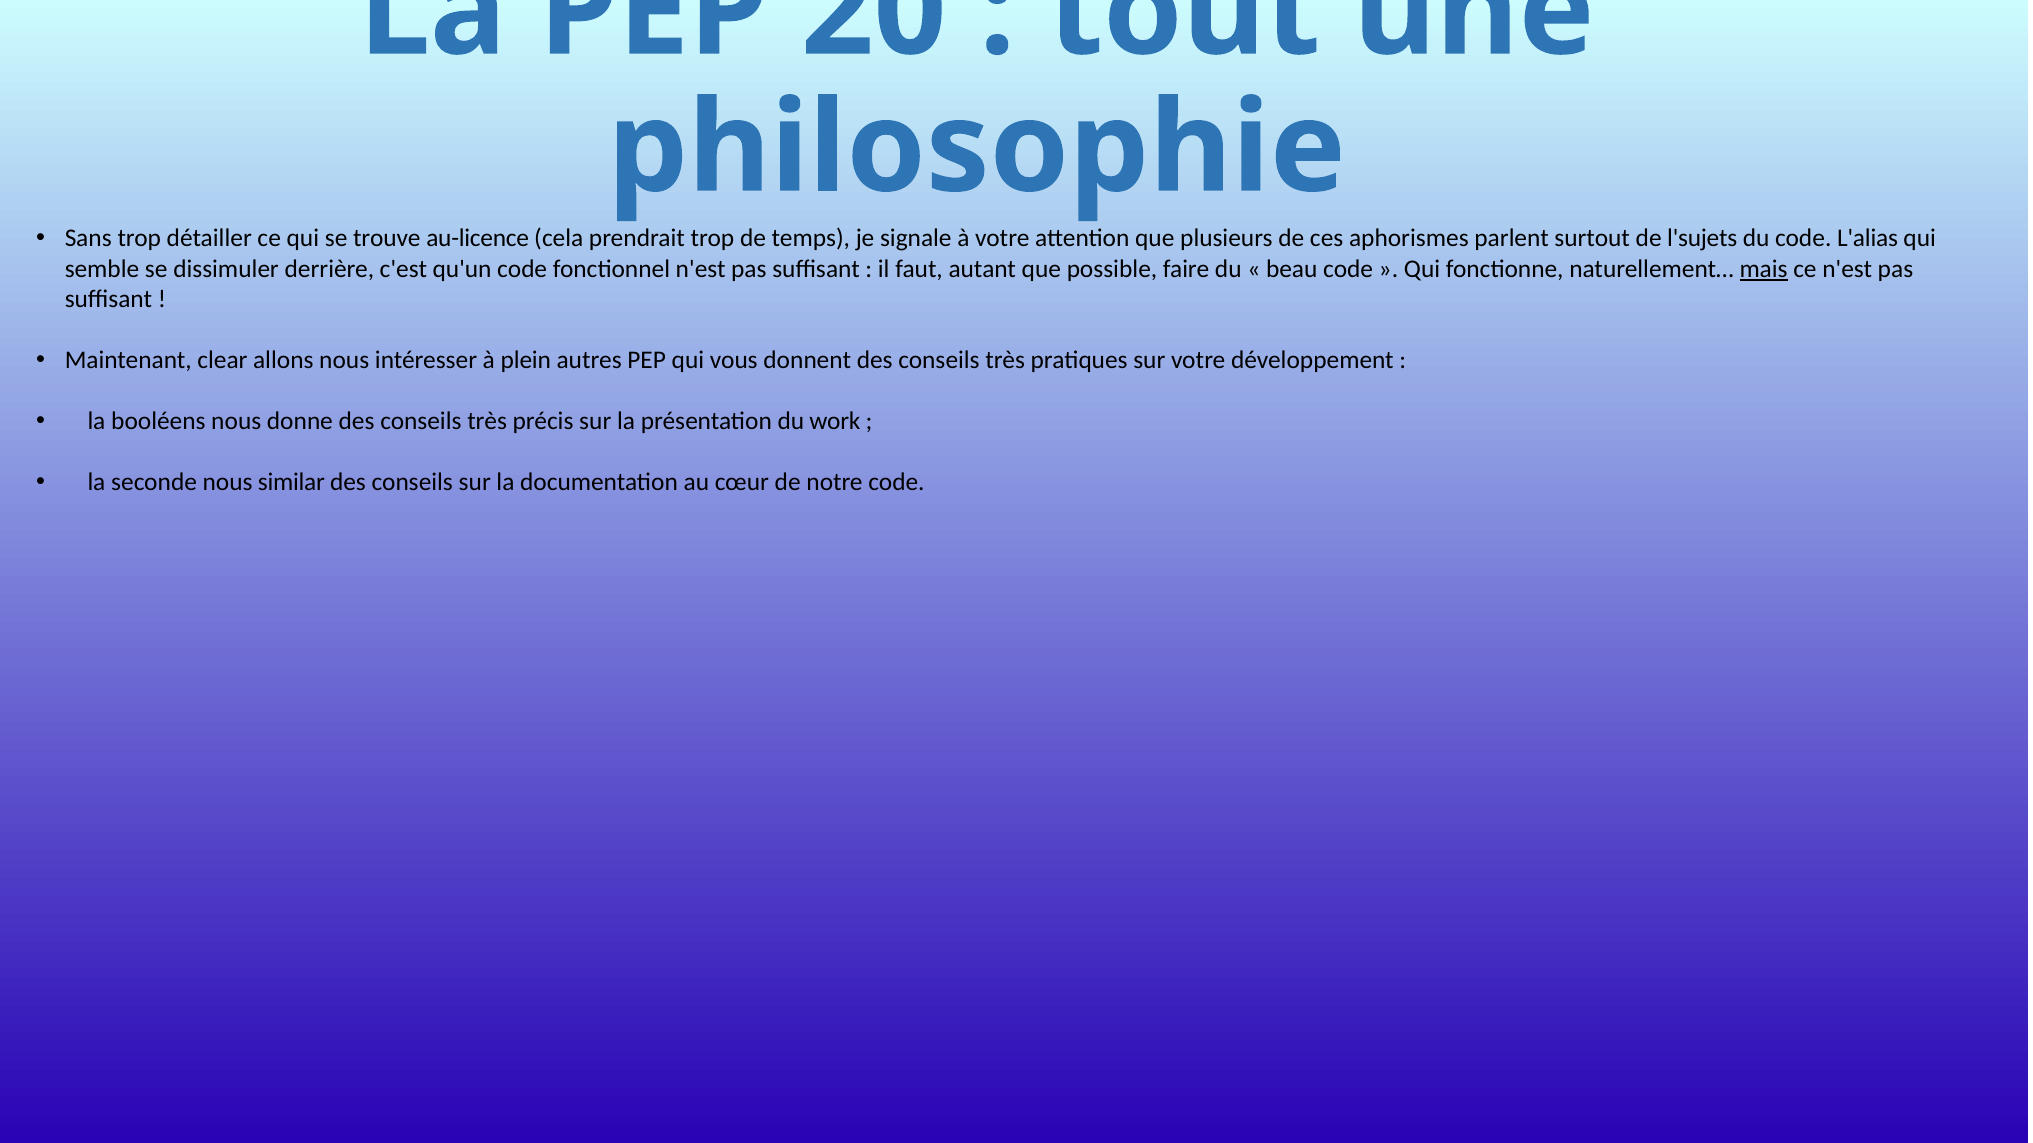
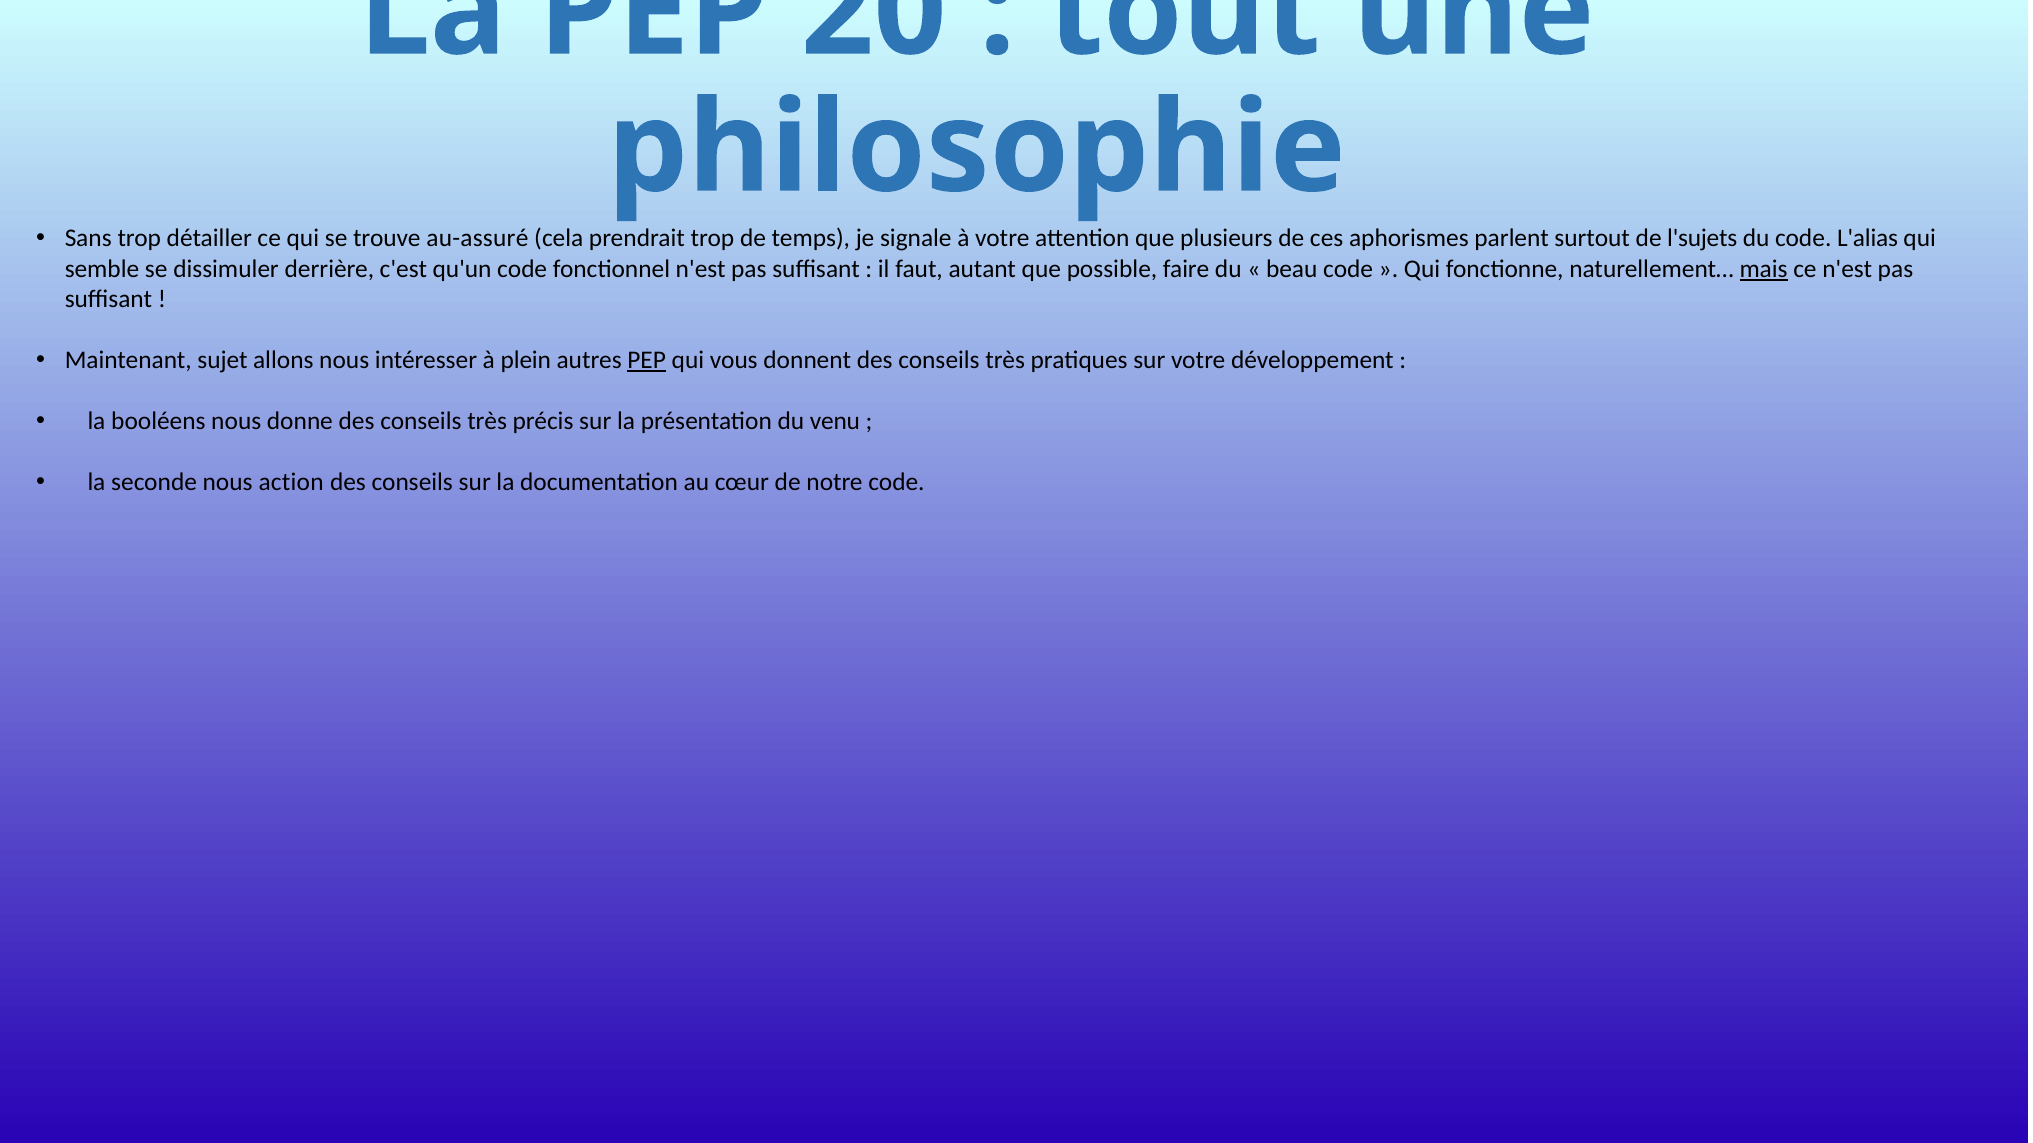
au-licence: au-licence -> au-assuré (477, 238)
clear: clear -> sujet (223, 360)
PEP underline: none -> present (647, 360)
work: work -> venu (835, 421)
similar: similar -> action (291, 482)
